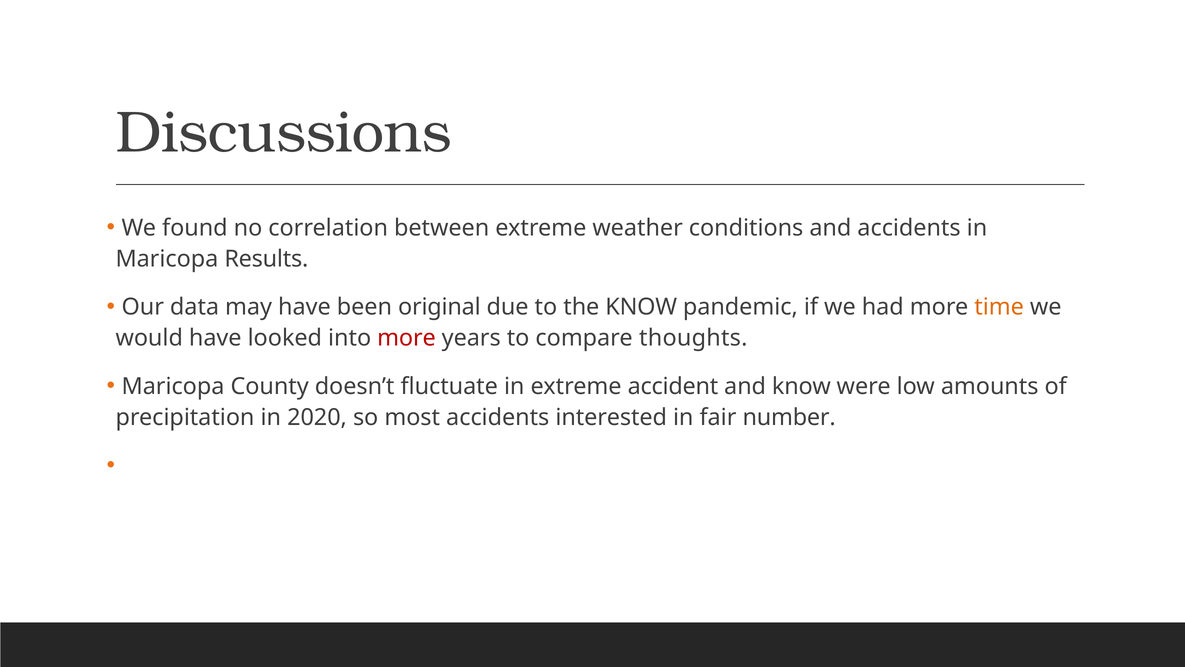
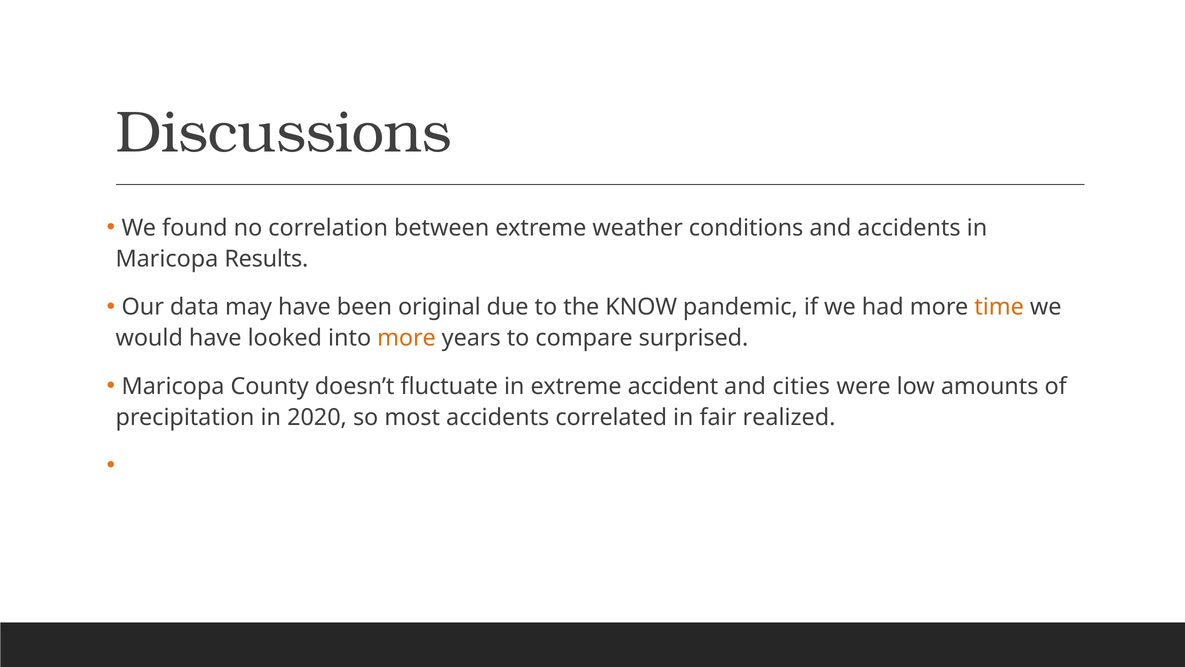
more colour: red -> orange (406, 338)
thoughts: thoughts -> surprised (693, 338)
and know: know -> cities (801, 386)
interested: interested -> correlated (611, 417)
number: number -> realized (789, 417)
